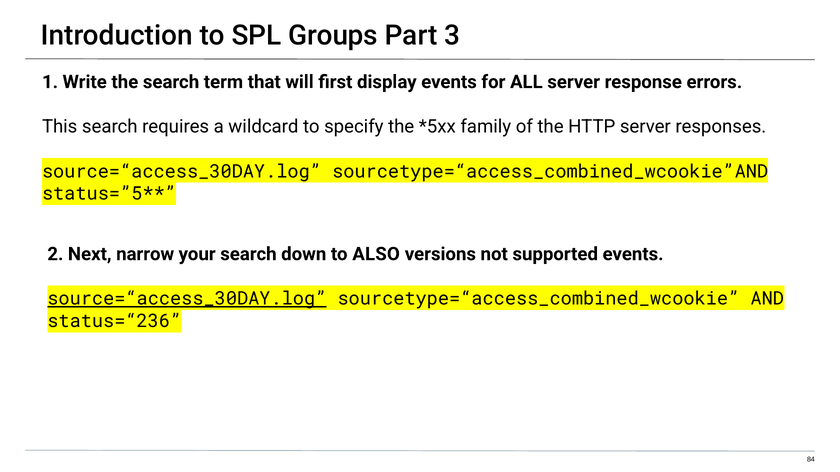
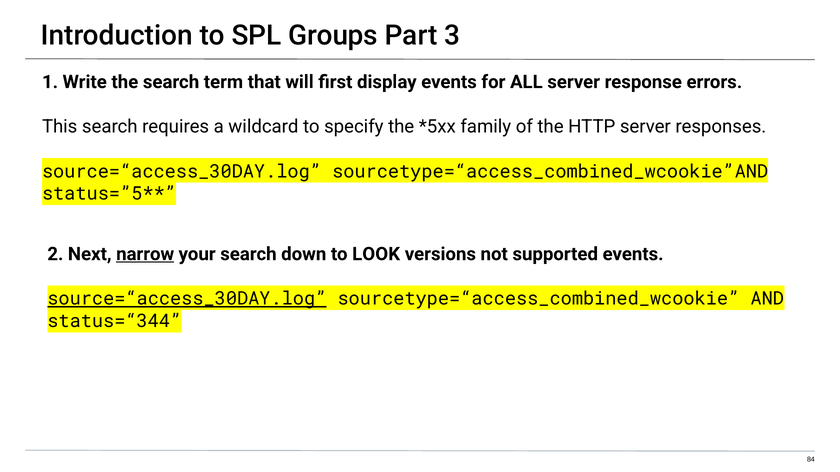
narrow underline: none -> present (145, 254)
ALSO: ALSO -> LOOK (376, 254)
status=“236: status=“236 -> status=“344 (114, 321)
